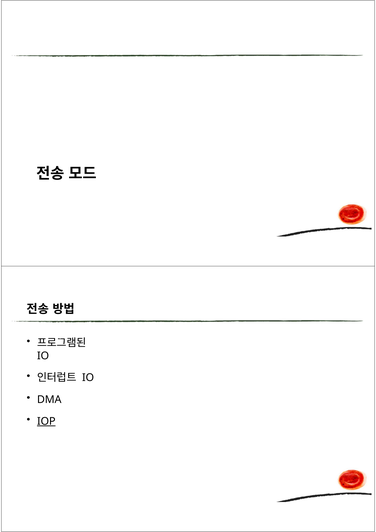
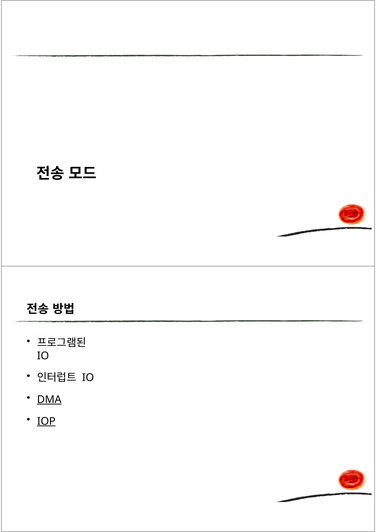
DMA underline: none -> present (49, 400)
